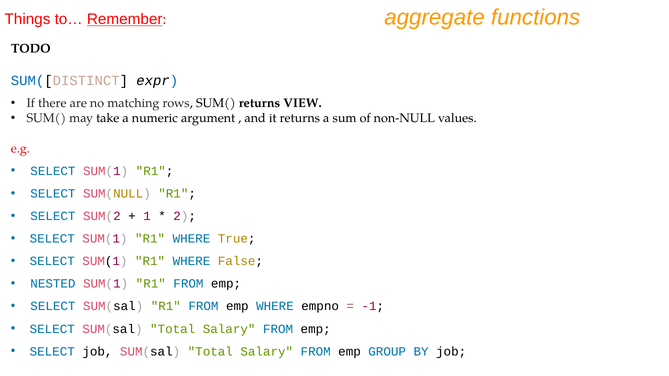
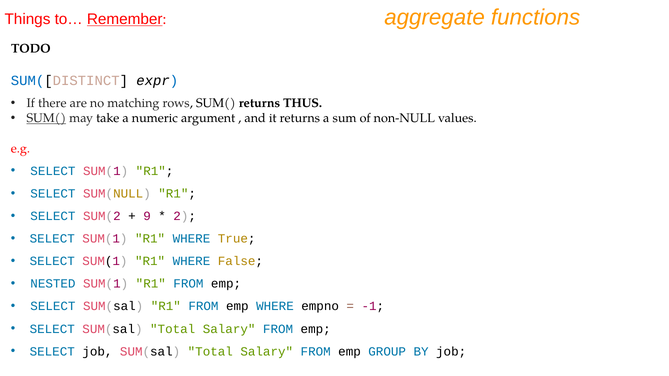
VIEW: VIEW -> THUS (303, 103)
SUM( underline: none -> present (46, 118)
1: 1 -> 9 (147, 216)
